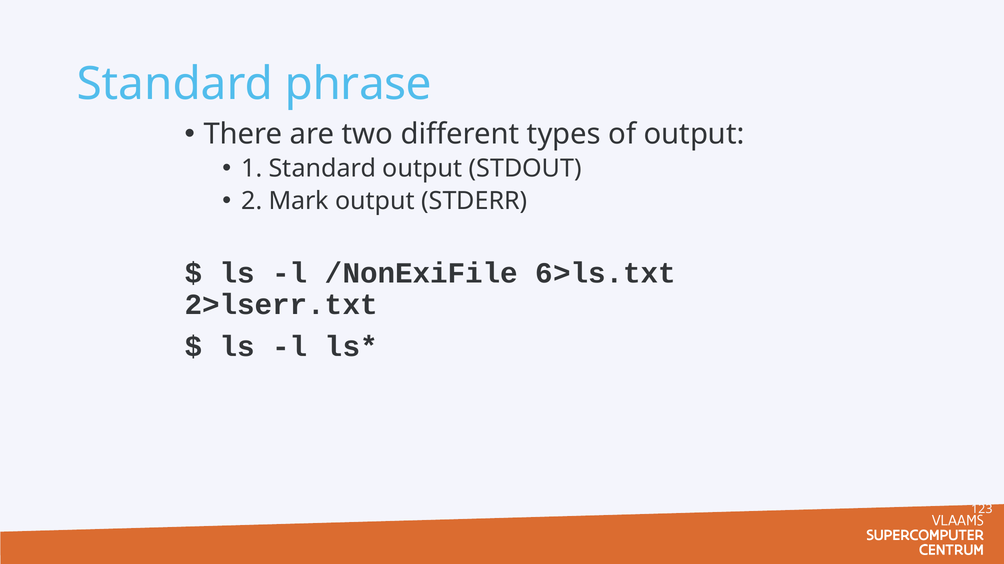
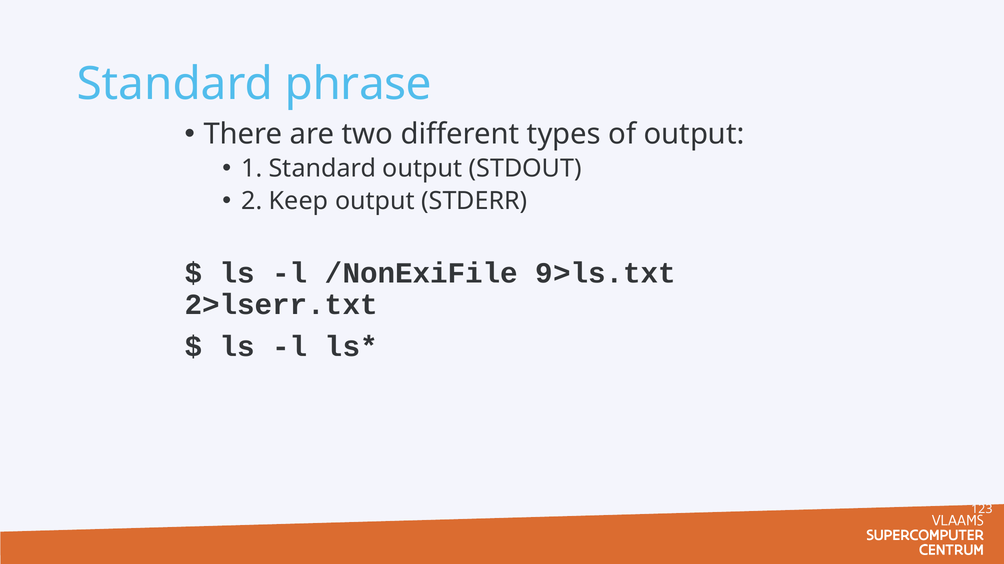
Mark: Mark -> Keep (299, 201)
6>ls.txt: 6>ls.txt -> 9>ls.txt (606, 273)
